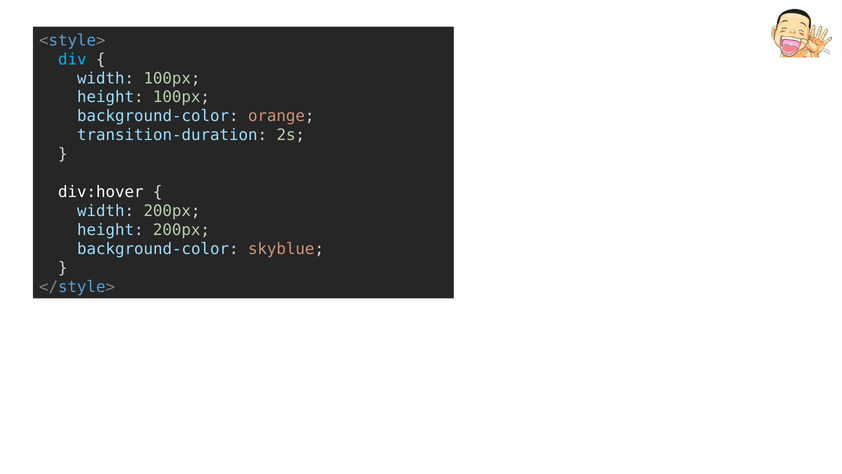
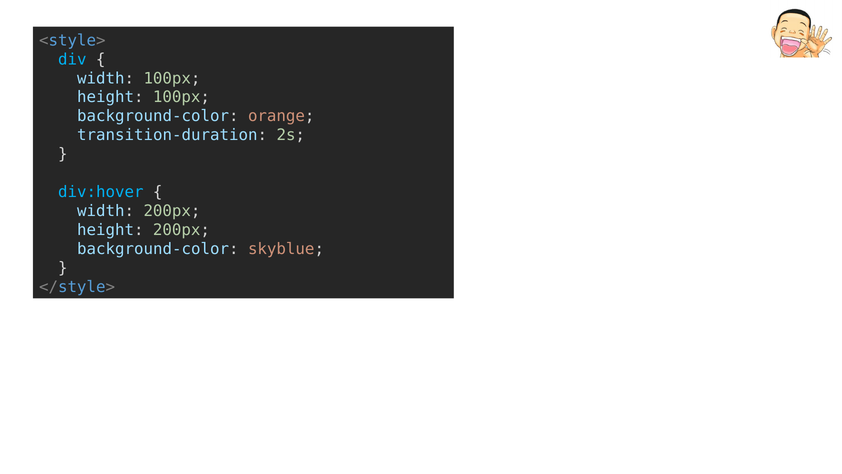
div:hover colour: white -> light blue (101, 192)
